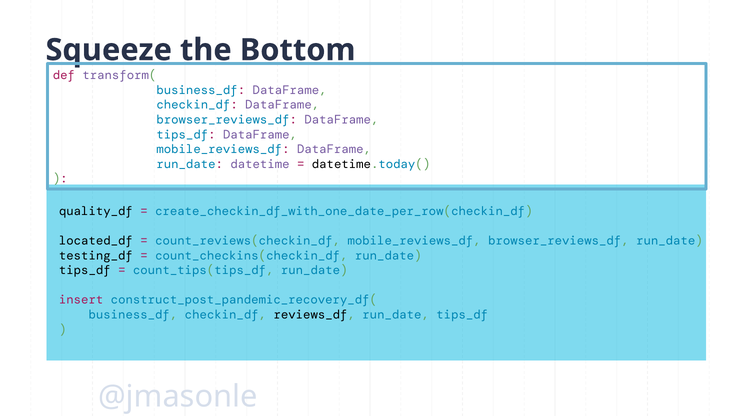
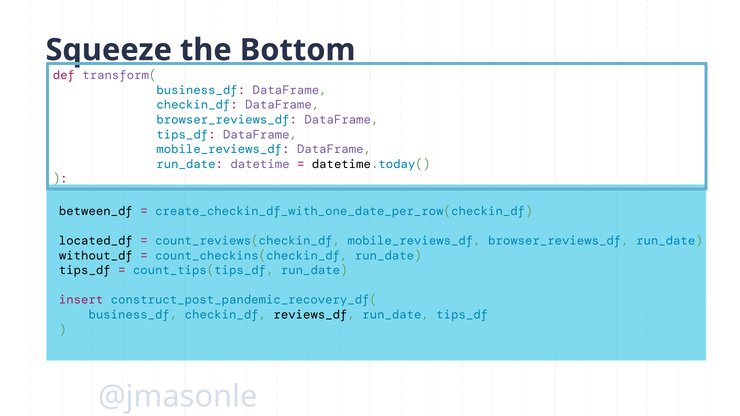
quality_df: quality_df -> between_df (96, 211)
testing_df: testing_df -> without_df (96, 256)
